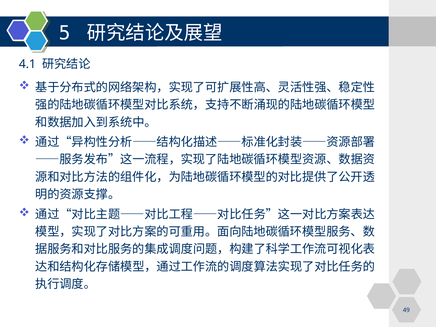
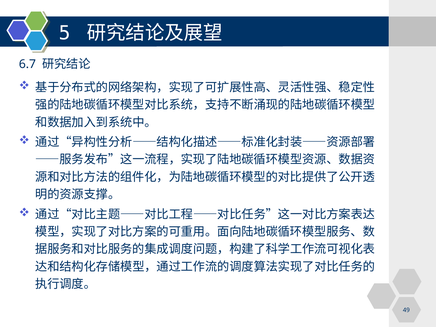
4.1: 4.1 -> 6.7 (27, 64)
